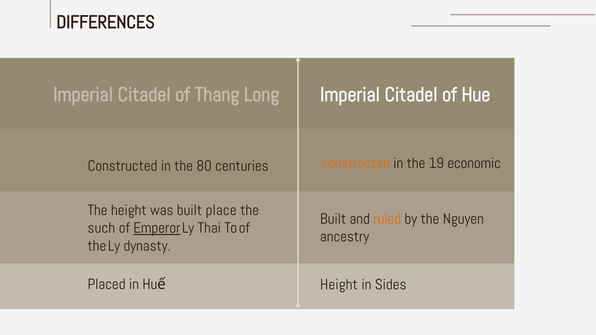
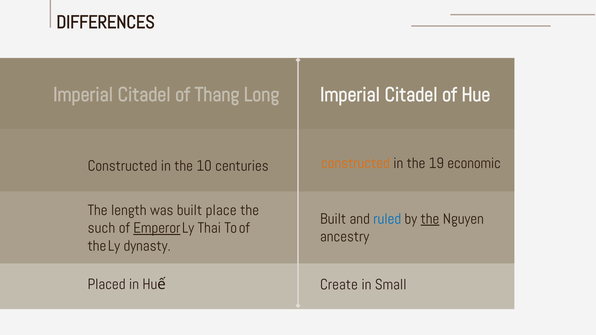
80: 80 -> 10 (204, 166)
The height: height -> length (129, 210)
ruled colour: orange -> blue (387, 219)
the underline: none -> present (430, 219)
Height: Height -> Create (339, 285)
Sides: Sides -> Small (391, 285)
